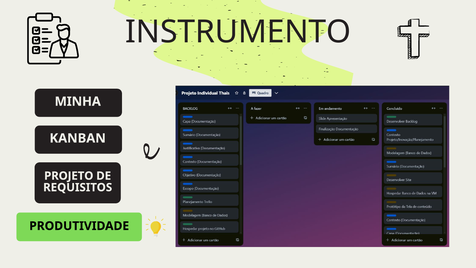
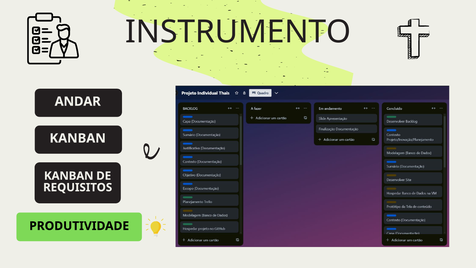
MINHA: MINHA -> ANDAR (78, 101)
PROJETO: PROJETO -> KANBAN (69, 176)
